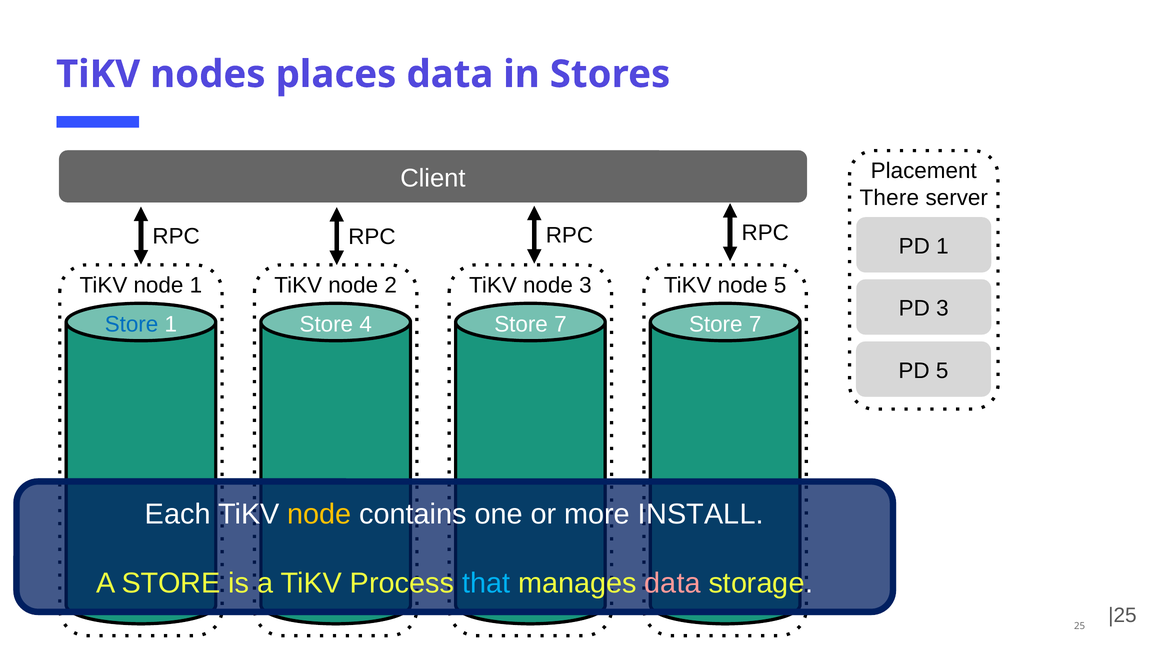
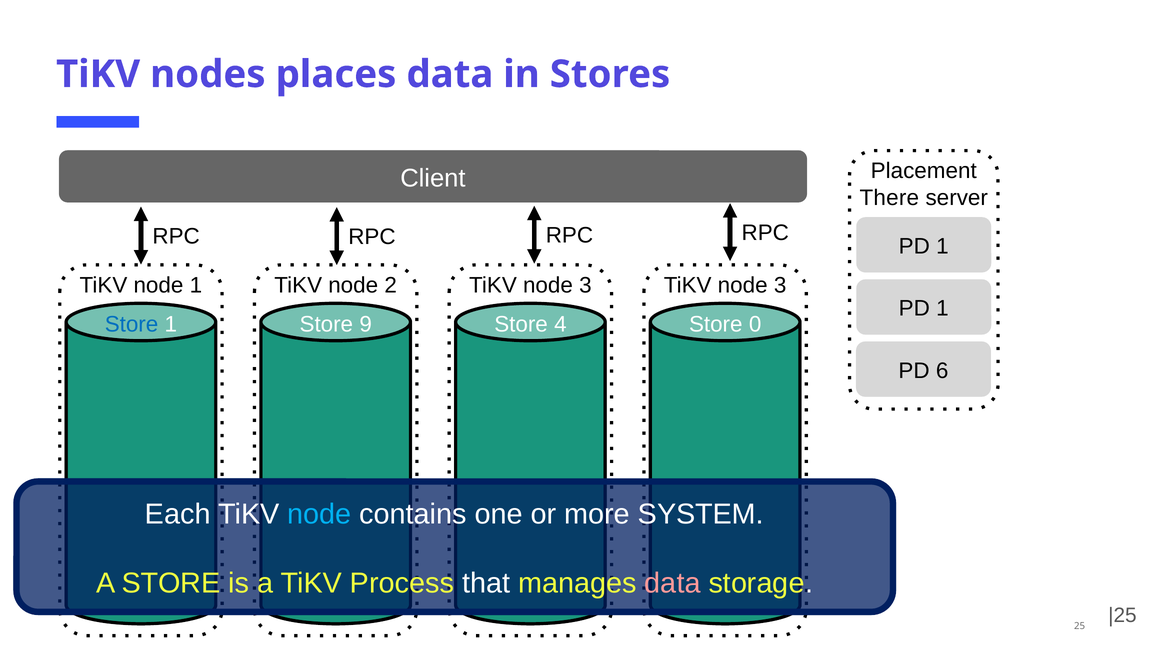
5: 5 -> 3 (780, 285)
3: 3 -> 1 (942, 308)
4: 4 -> 9 (366, 324)
7: 7 -> 4 (560, 324)
7: 7 -> 0 (755, 324)
PD 5: 5 -> 6 (942, 370)
node colour: yellow -> light blue (319, 514)
INSTALL: INSTALL -> SYSTEM (701, 514)
that colour: light blue -> white (486, 583)
